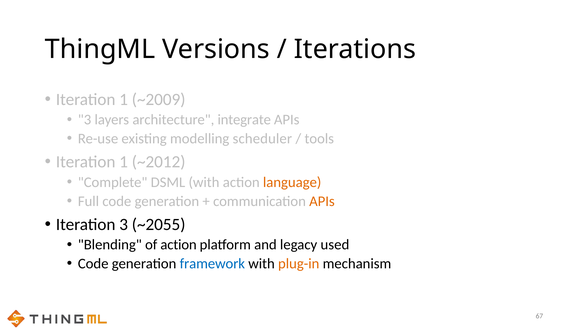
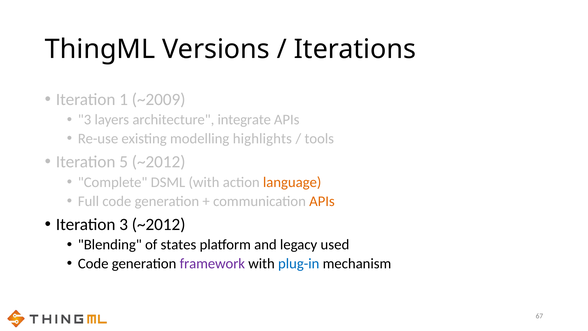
scheduler: scheduler -> highlights (262, 139)
1: 1 -> 5 (124, 162)
3 ~2055: ~2055 -> ~2012 (159, 224)
of action: action -> states (178, 245)
framework colour: blue -> purple (212, 264)
plug-in colour: orange -> blue (299, 264)
